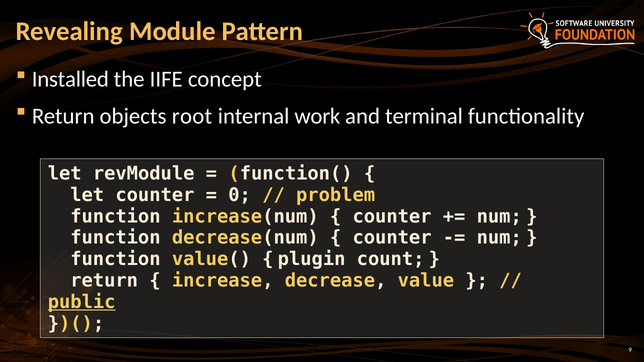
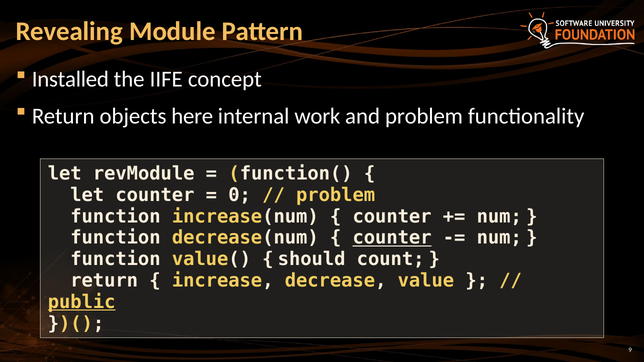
root: root -> here (192, 116)
and terminal: terminal -> problem (424, 116)
counter underline: none -> present (392, 238)
plugin: plugin -> should (312, 259)
